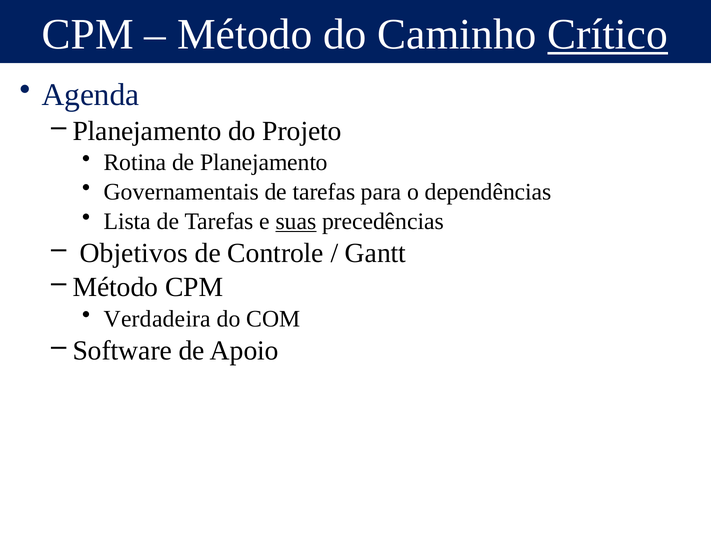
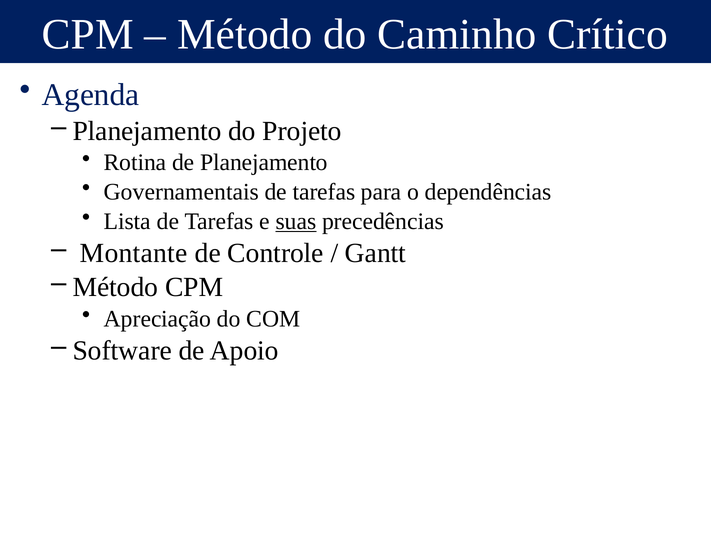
Crítico underline: present -> none (608, 35)
Objetivos: Objetivos -> Montante (134, 253)
Verdadeira: Verdadeira -> Apreciação (158, 319)
